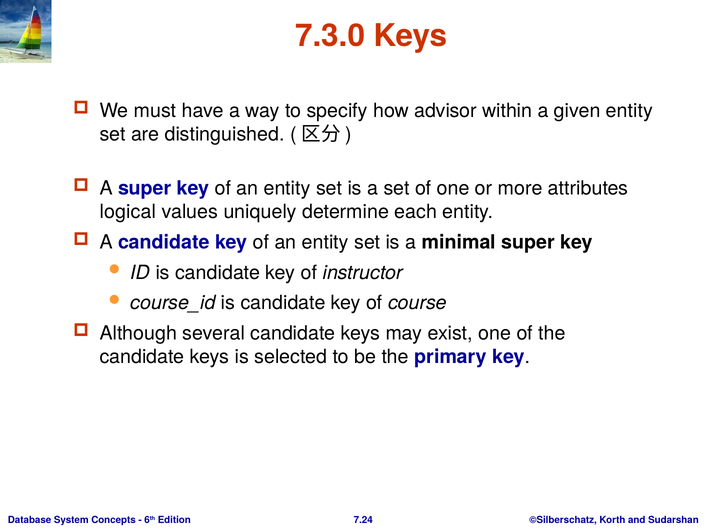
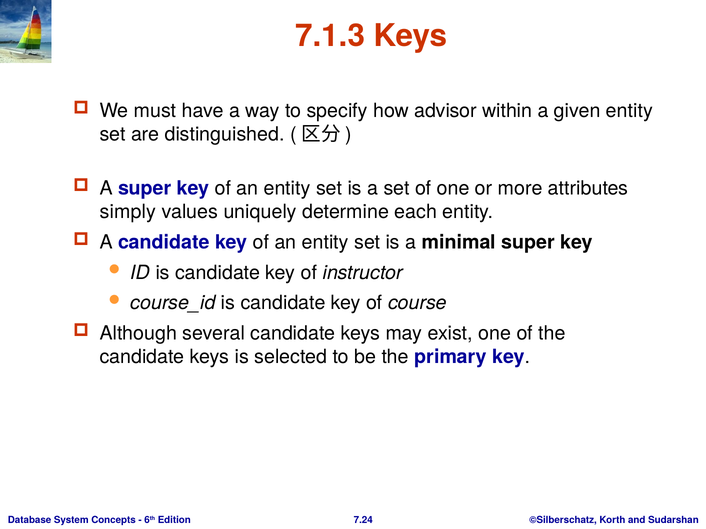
7.3.0: 7.3.0 -> 7.1.3 (330, 36)
logical: logical -> simply (128, 212)
